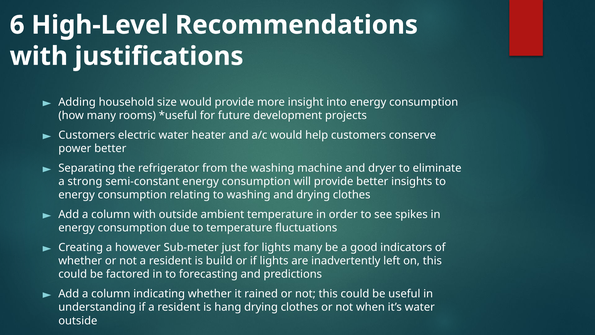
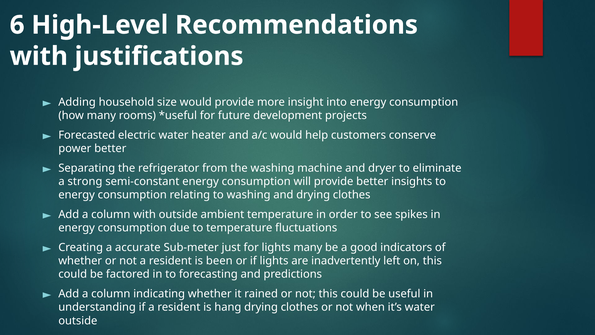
Customers: Customers -> Forecasted (87, 135)
however: however -> accurate (138, 247)
build: build -> been (219, 261)
